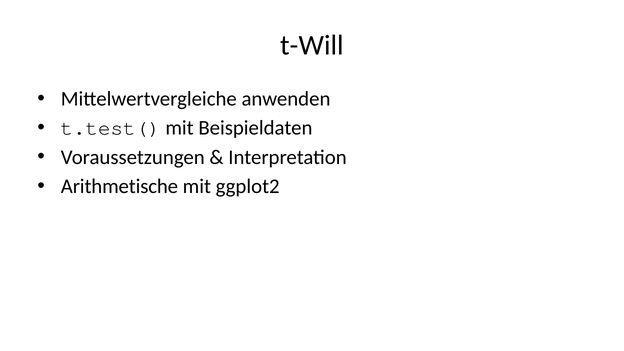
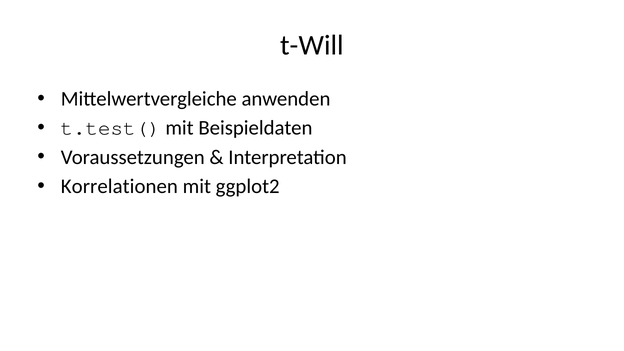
Arithmetische: Arithmetische -> Korrelationen (119, 186)
